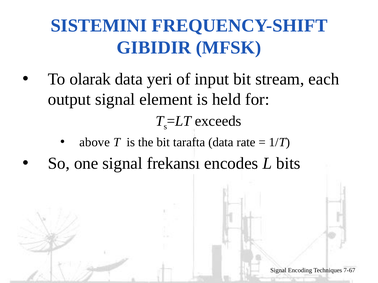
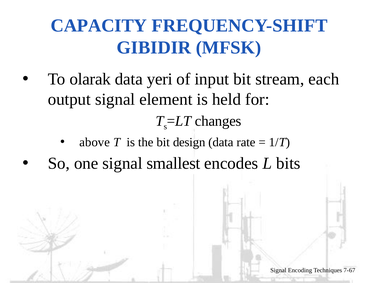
SISTEMINI: SISTEMINI -> CAPACITY (99, 26)
exceeds: exceeds -> changes (218, 121)
tarafta: tarafta -> design (189, 142)
frekansı: frekansı -> smallest (173, 164)
